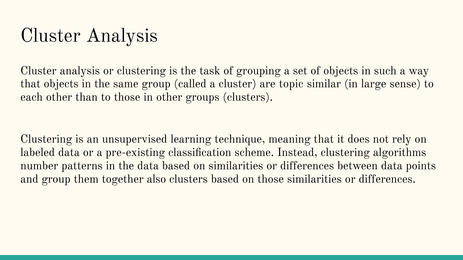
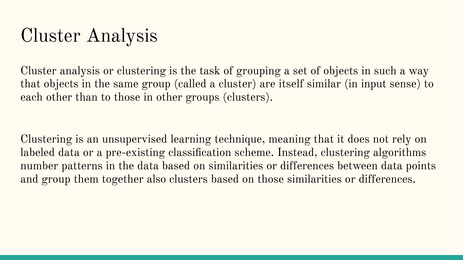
topic: topic -> itself (291, 84)
large: large -> input (374, 84)
